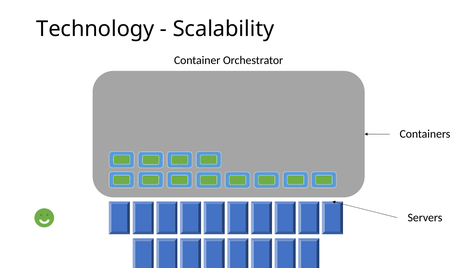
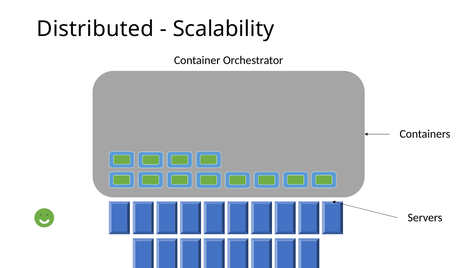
Technology: Technology -> Distributed (95, 29)
